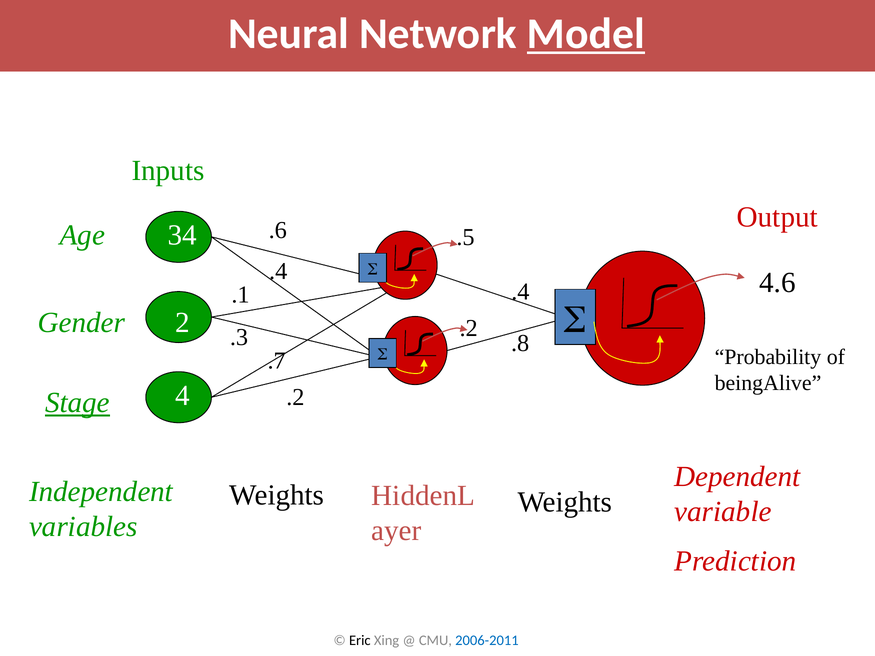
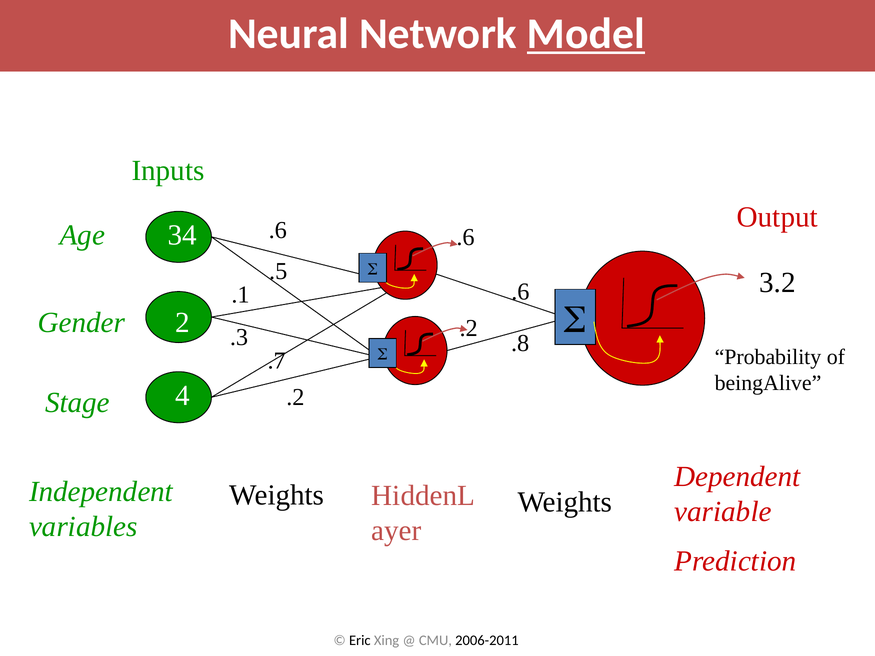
.5: .5 -> .6 (466, 237)
.4: .4 -> .5 (278, 271)
4.6: 4.6 -> 3.2 (778, 283)
.4: .4 -> .6 (520, 292)
Stage underline: present -> none (77, 403)
2006-2011 colour: blue -> black (487, 641)
